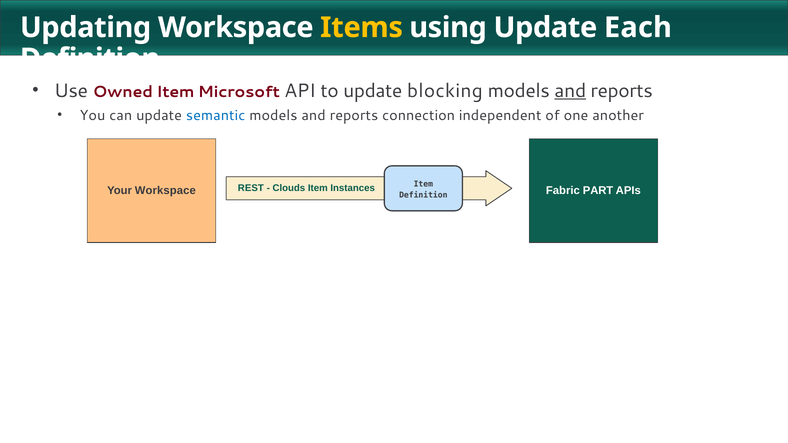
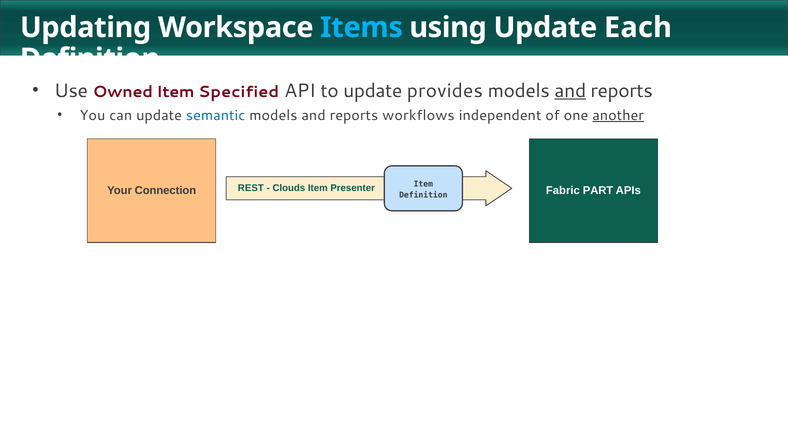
Items colour: yellow -> light blue (362, 28)
Microsoft: Microsoft -> Specified (239, 92)
blocking: blocking -> provides (445, 91)
connection: connection -> workflows (419, 115)
another underline: none -> present (618, 115)
Instances: Instances -> Presenter (353, 188)
Your Workspace: Workspace -> Connection (165, 191)
